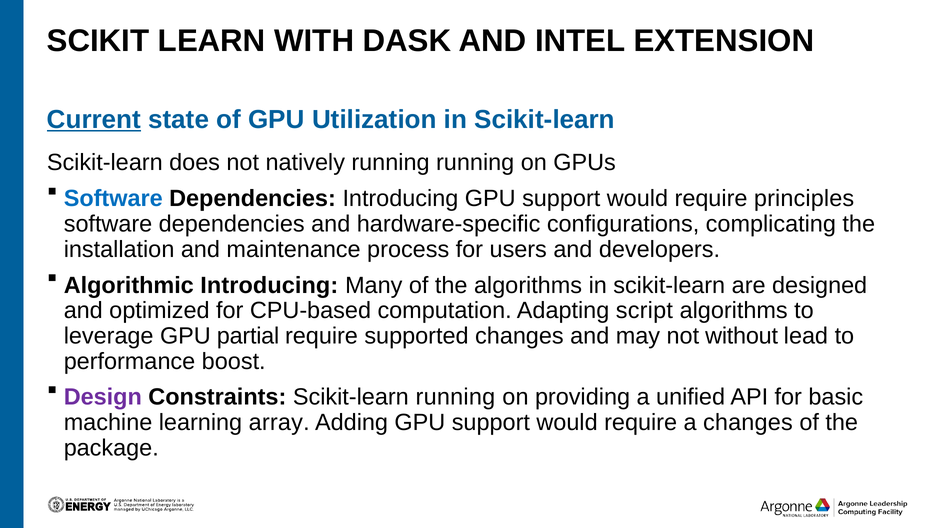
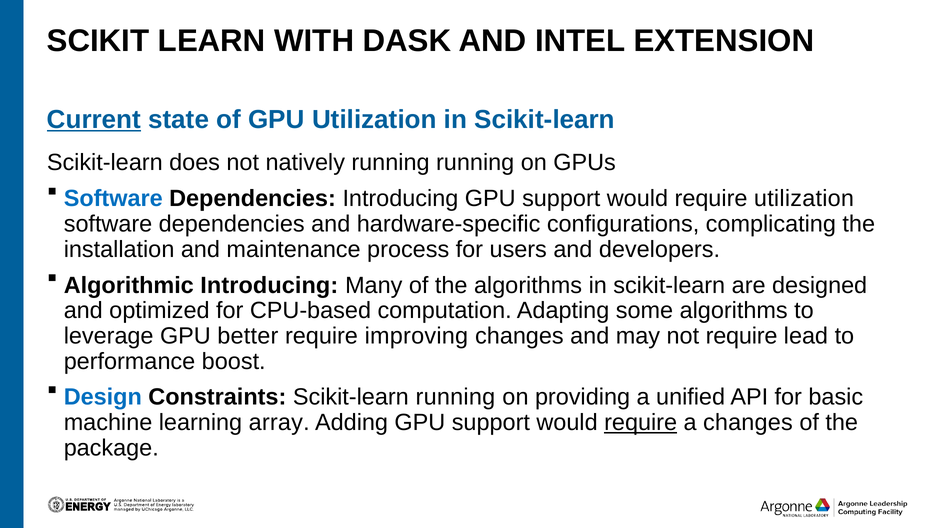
require principles: principles -> utilization (804, 199)
script: script -> some (644, 310)
partial: partial -> better (248, 336)
supported: supported -> improving (416, 336)
not without: without -> require (742, 336)
Design colour: purple -> blue (103, 397)
require underline: none -> present (641, 422)
